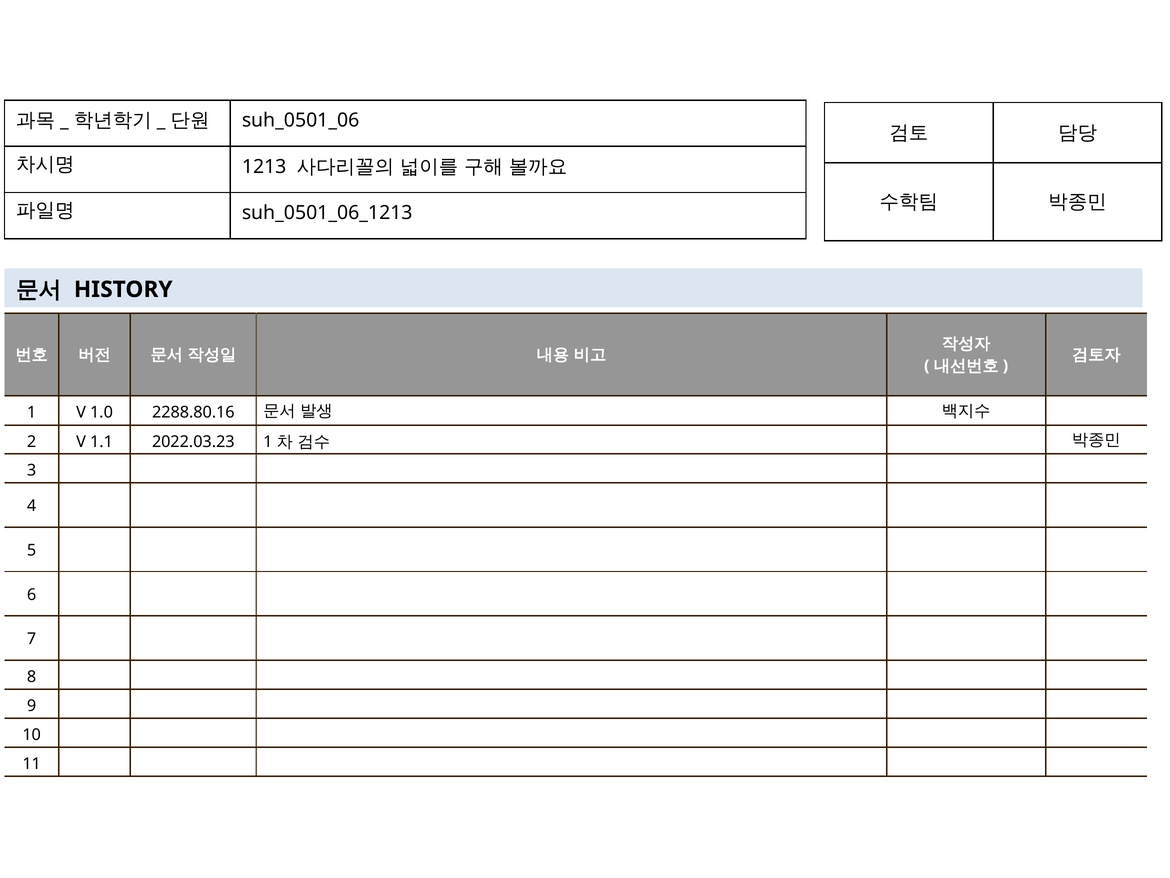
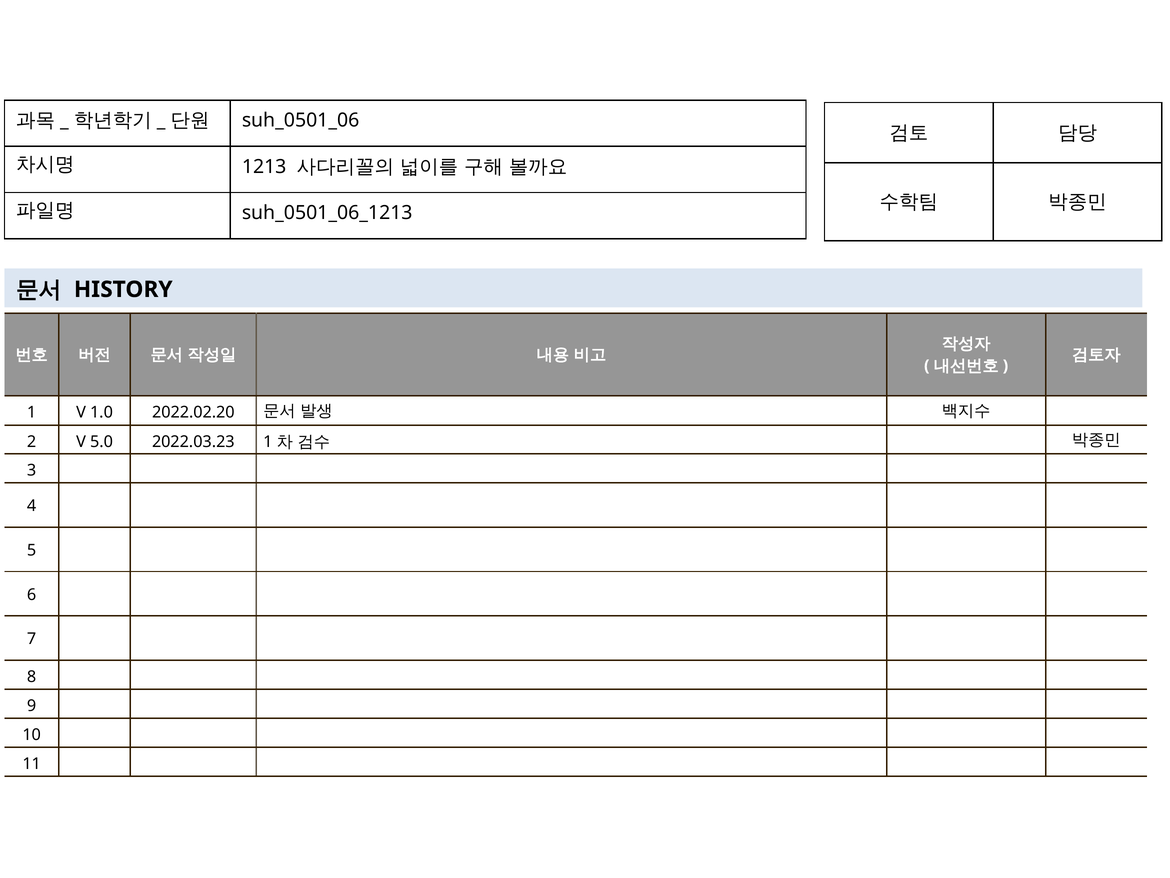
2288.80.16: 2288.80.16 -> 2022.02.20 (193, 412)
1.1: 1.1 -> 5.0 (102, 441)
